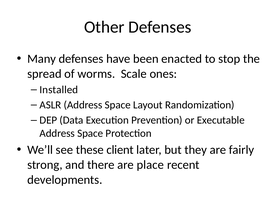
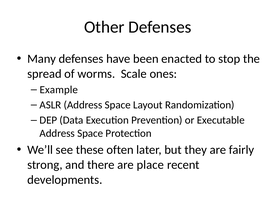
Installed: Installed -> Example (59, 90)
client: client -> often (120, 150)
